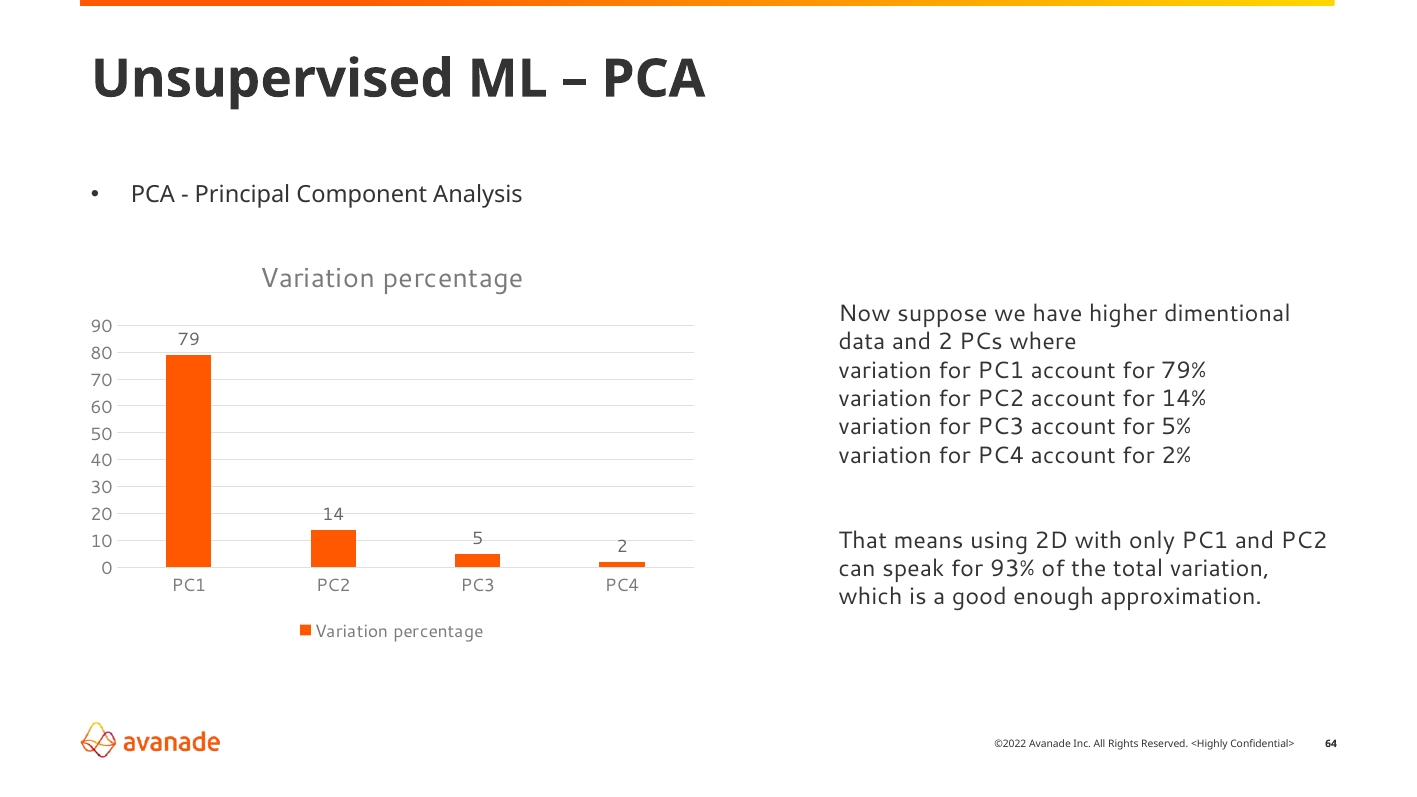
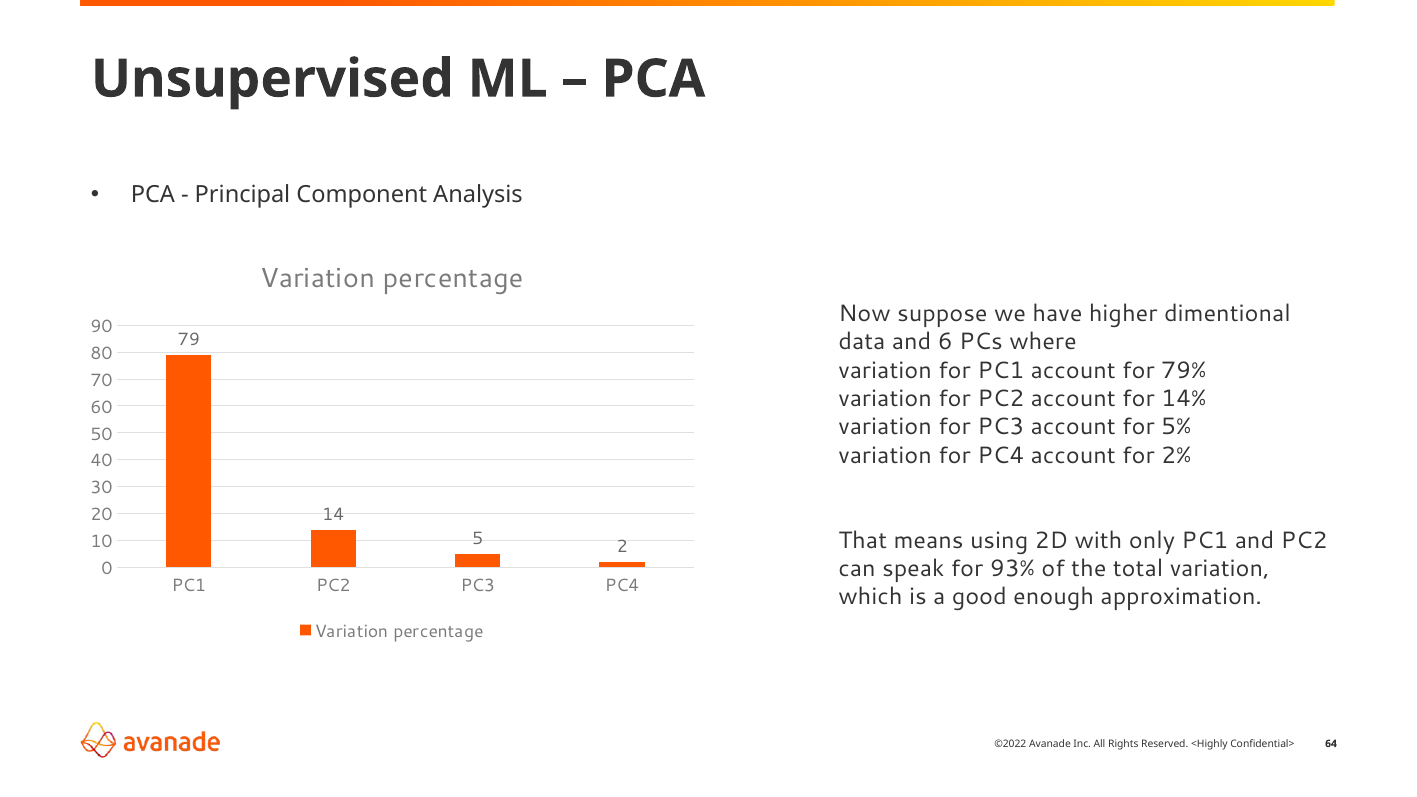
and 2: 2 -> 6 (945, 342)
